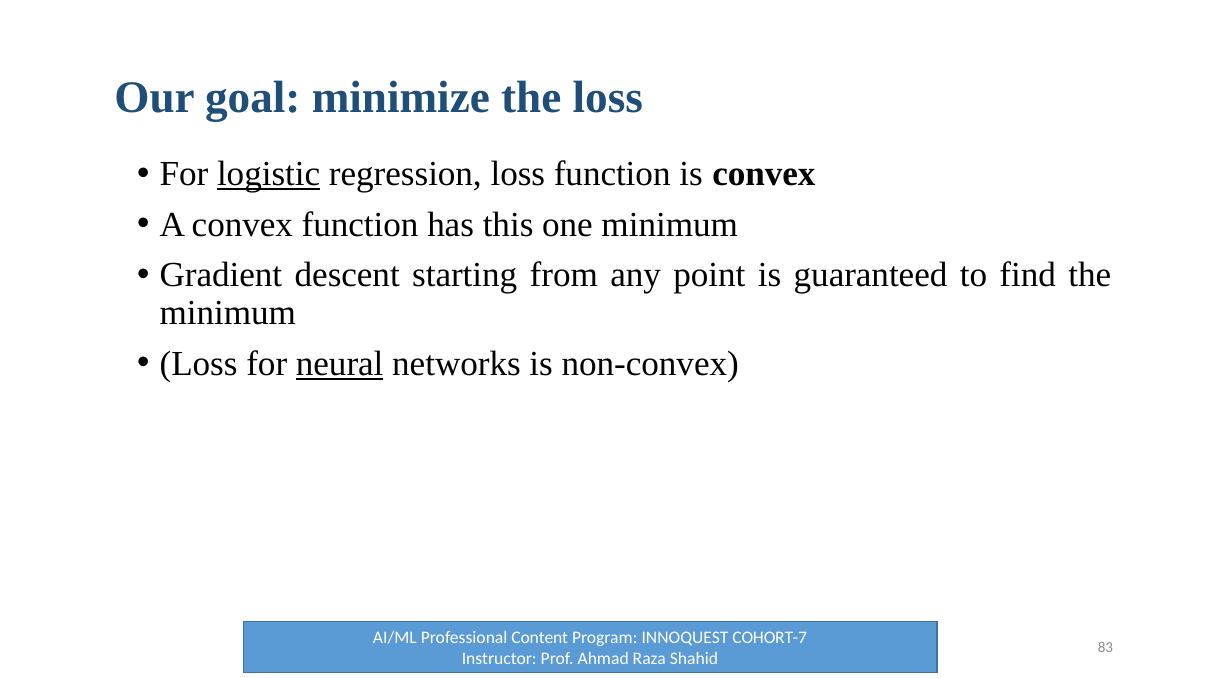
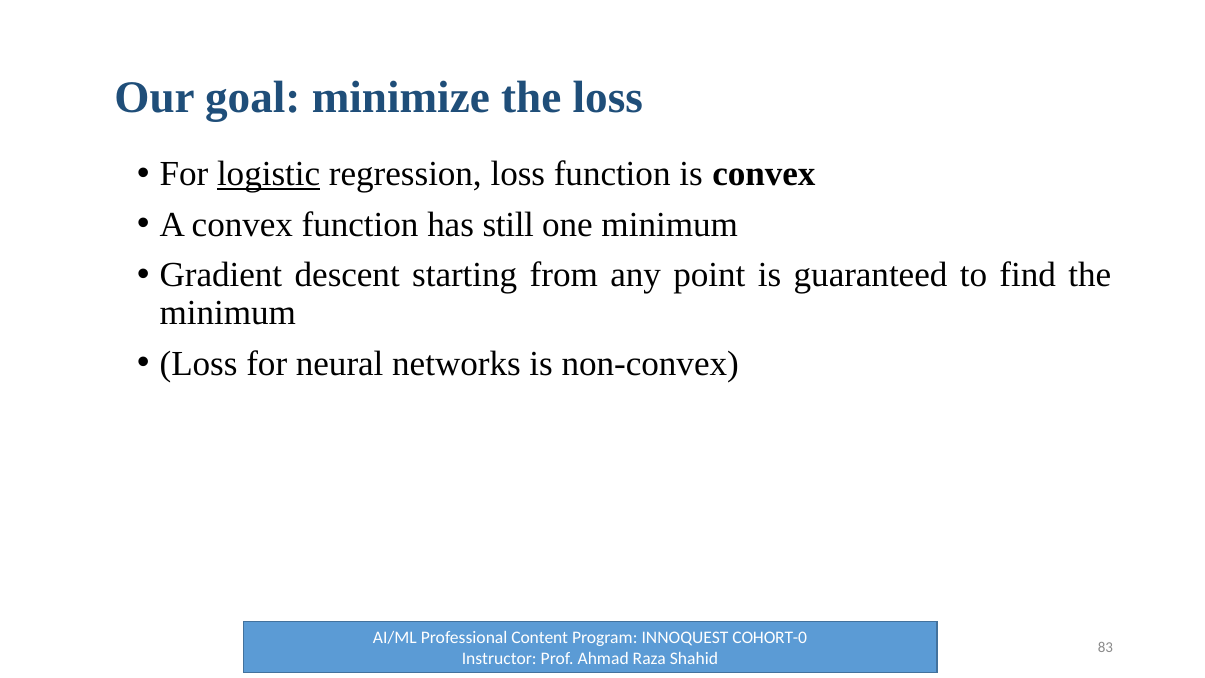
this: this -> still (508, 225)
neural underline: present -> none (340, 363)
COHORT-7: COHORT-7 -> COHORT-0 (770, 637)
